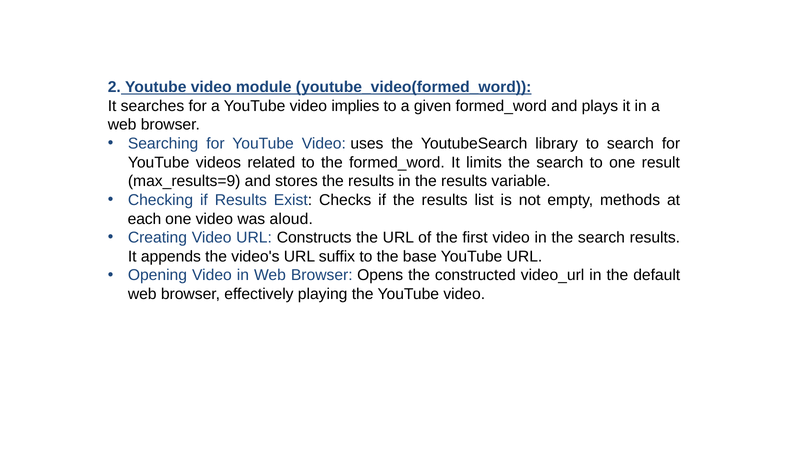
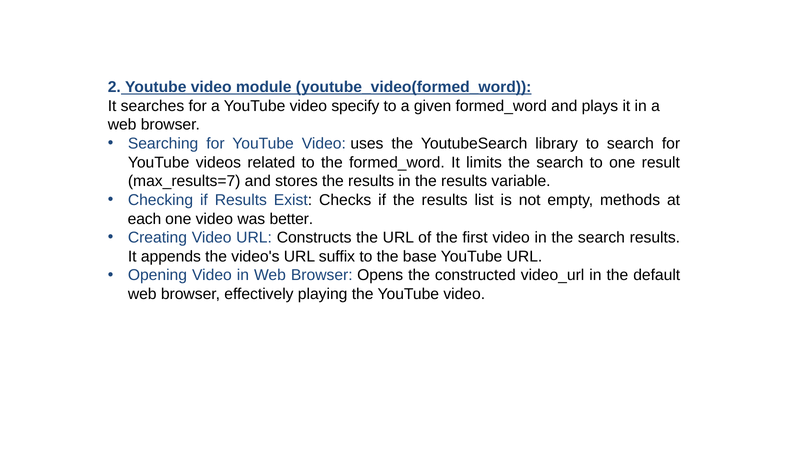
implies: implies -> specify (355, 106)
max_results=9: max_results=9 -> max_results=7 (184, 181)
aloud: aloud -> better (291, 219)
